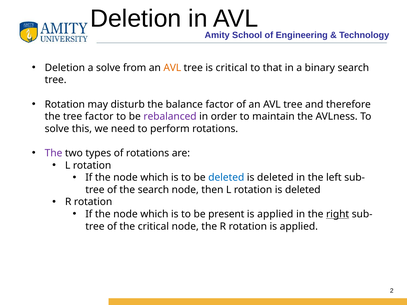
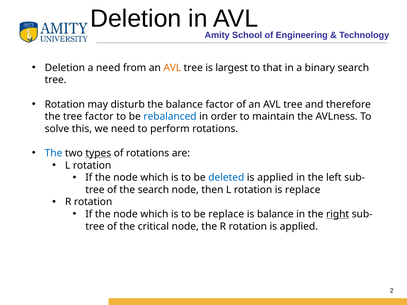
a solve: solve -> need (108, 68)
is critical: critical -> largest (232, 68)
rebalanced colour: purple -> blue (170, 117)
The colour: purple -> blue (54, 153)
types underline: none -> present (98, 153)
deleted: deleted -> applied (275, 178)
rotation is deleted: deleted -> replace (303, 190)
be present: present -> replace (226, 214)
applied: applied -> balance (275, 214)
